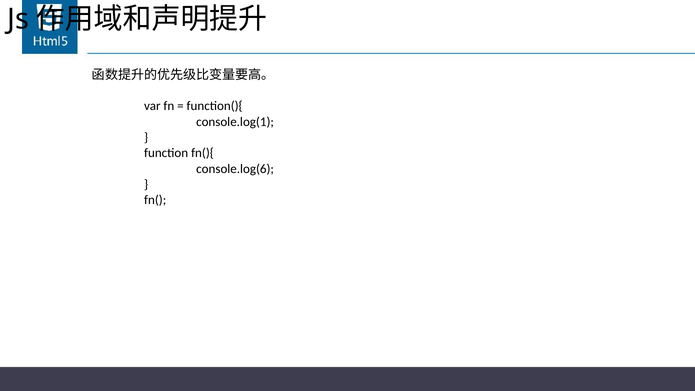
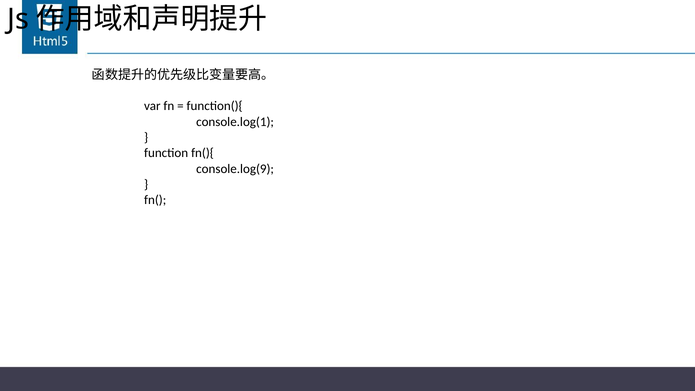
console.log(6: console.log(6 -> console.log(9 (235, 169)
